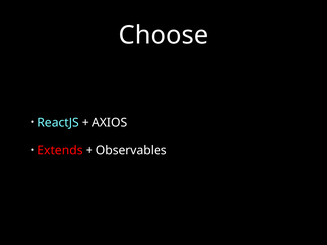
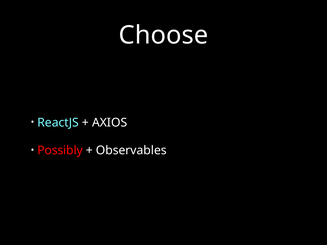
Extends: Extends -> Possibly (60, 151)
